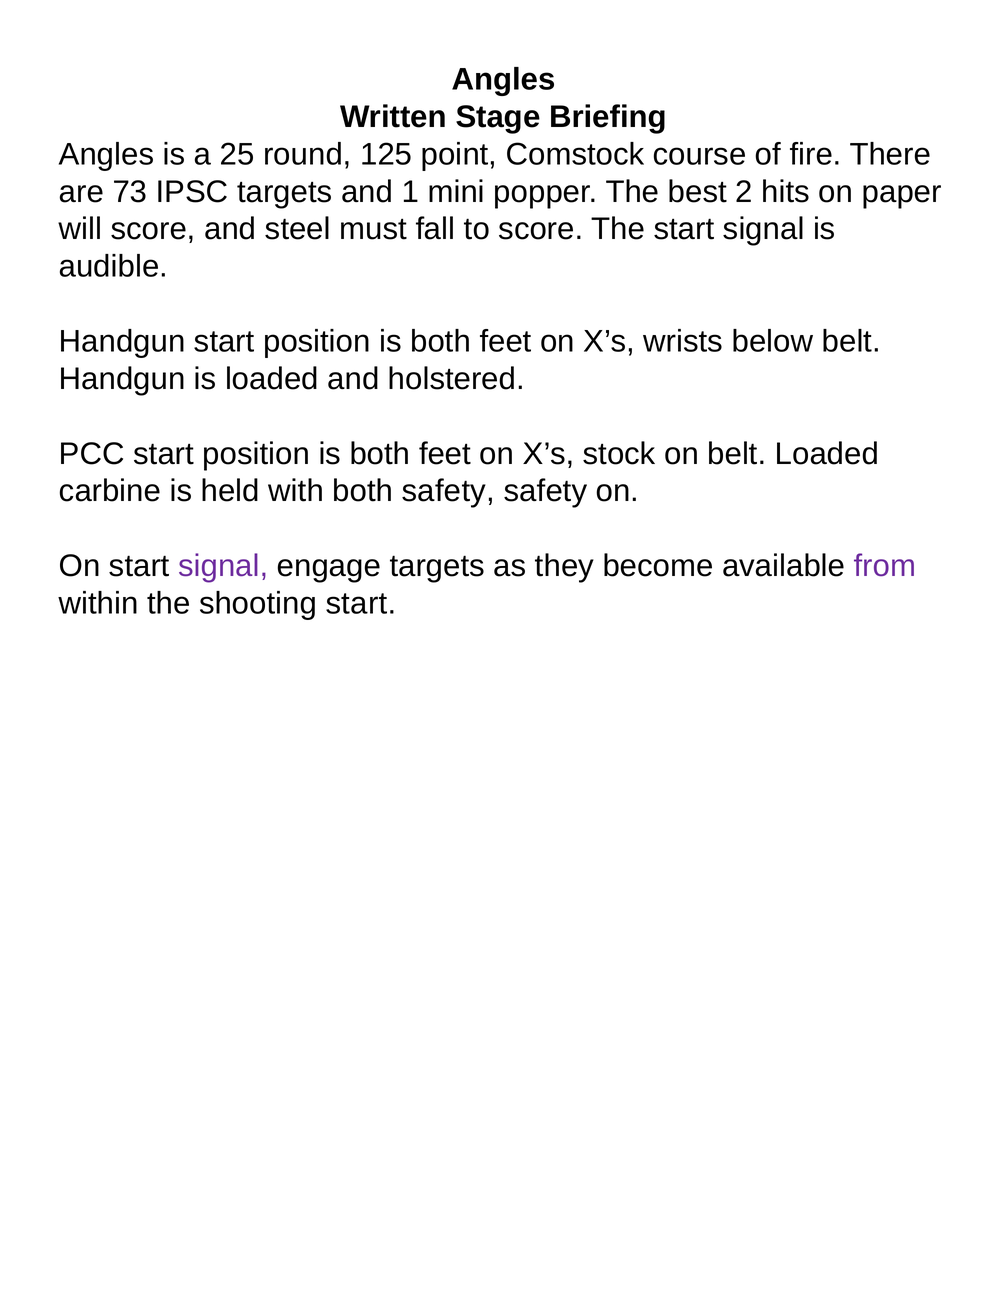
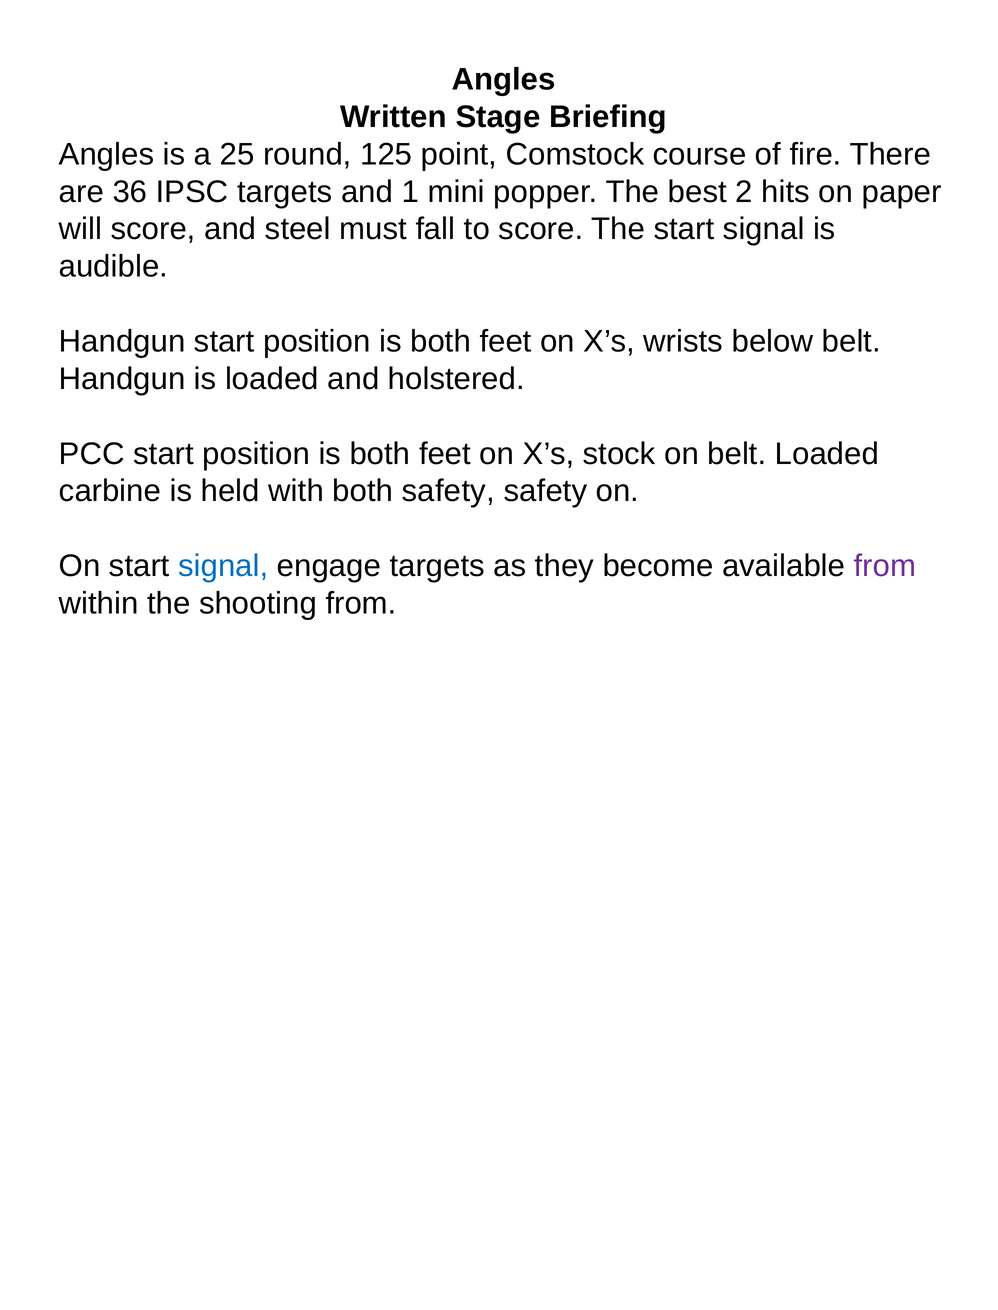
73: 73 -> 36 (130, 192)
signal colour: purple -> blue (223, 566)
shooting start: start -> from (361, 603)
